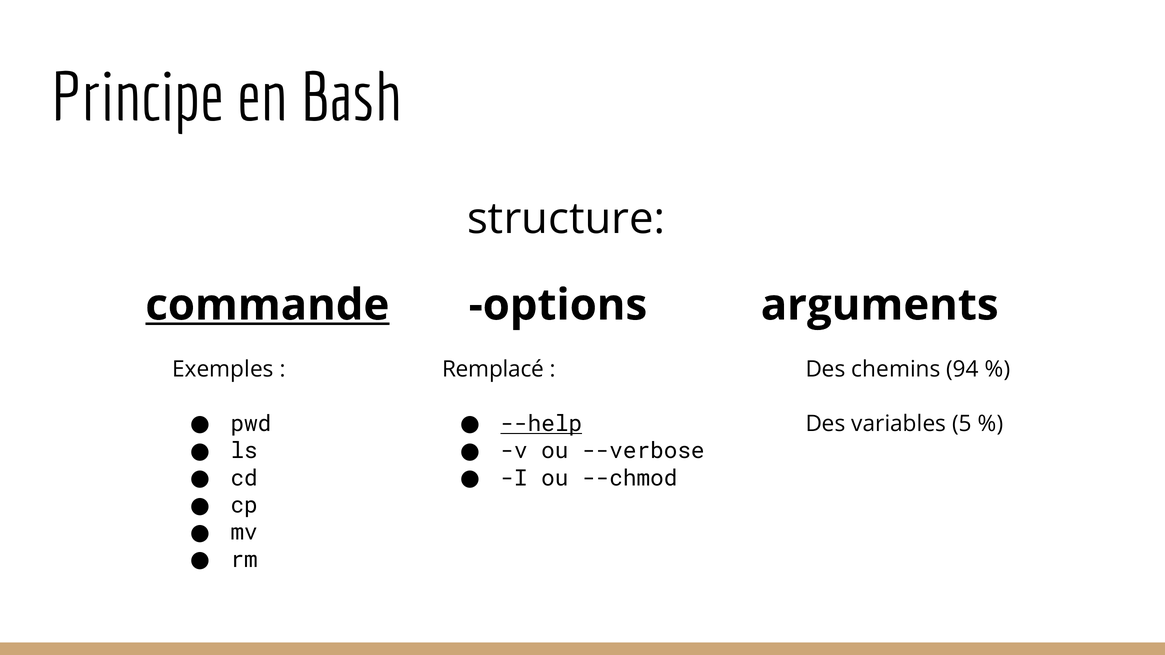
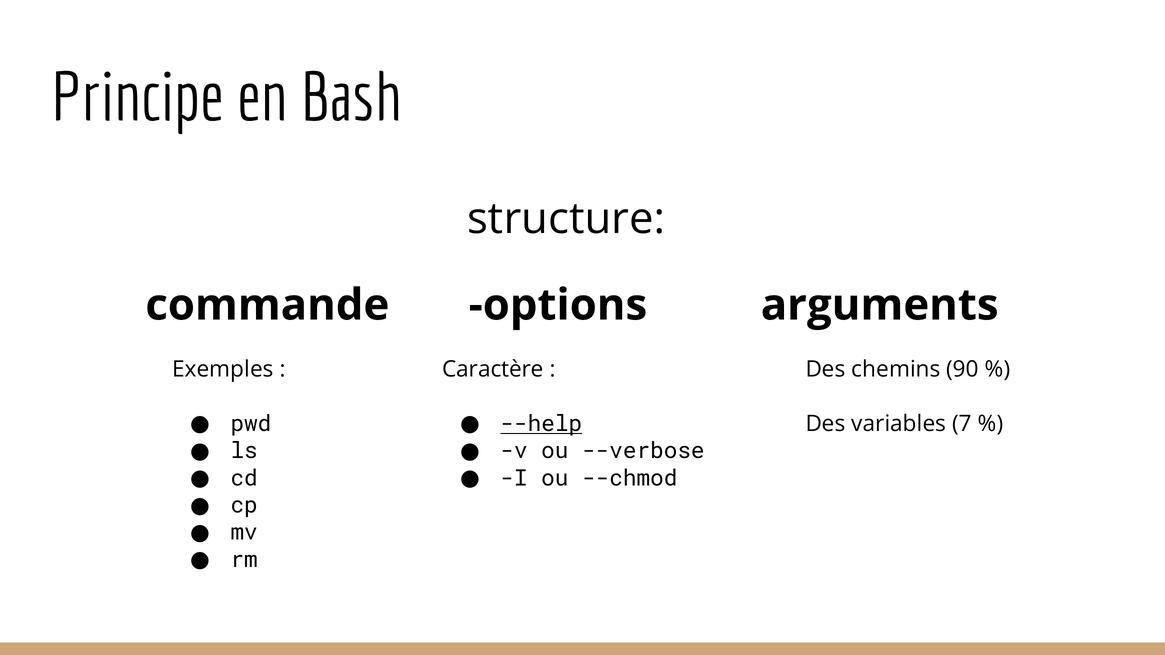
commande underline: present -> none (267, 305)
Remplacé: Remplacé -> Caractère (493, 370)
94: 94 -> 90 (963, 370)
5: 5 -> 7 (962, 424)
